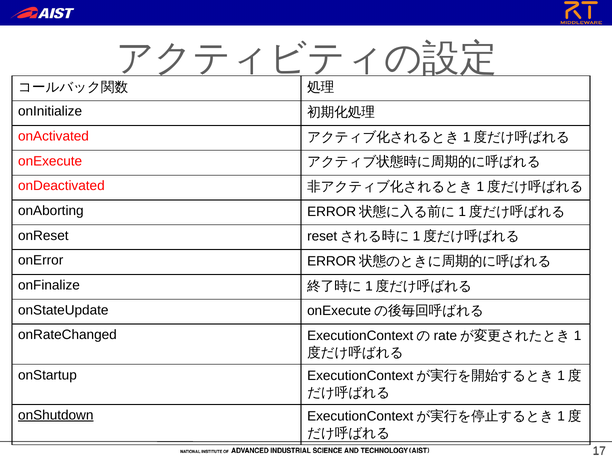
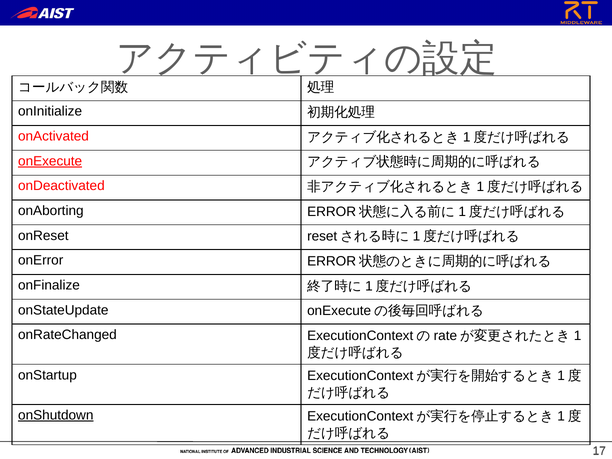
onExecute underline: none -> present (50, 161)
